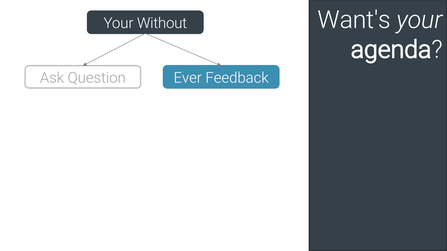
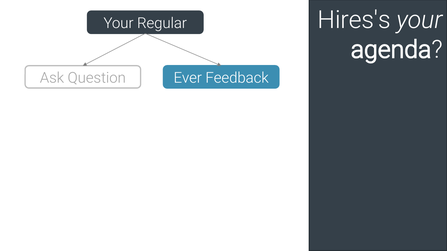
Want's: Want's -> Hires's (354, 20)
Without: Without -> Regular (162, 23)
